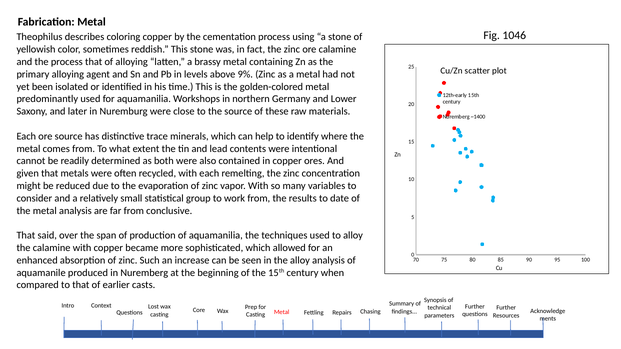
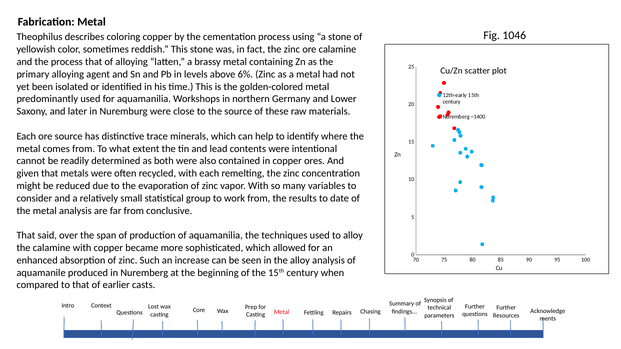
9%: 9% -> 6% (245, 74)
